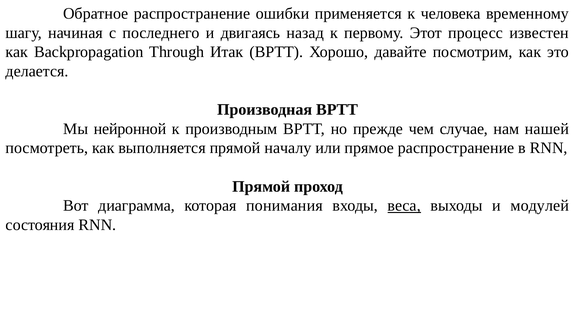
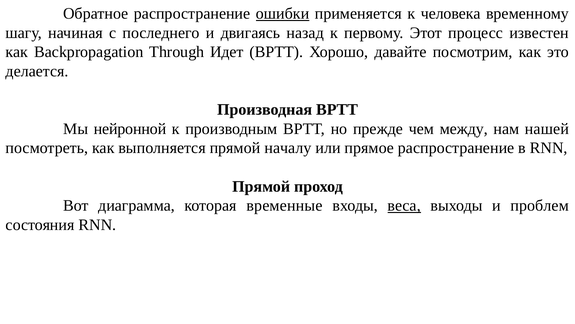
ошибки underline: none -> present (283, 14)
Итак: Итак -> Идет (227, 52)
случае: случае -> между (464, 129)
понимания: понимания -> временные (284, 205)
модулей: модулей -> проблем (540, 205)
